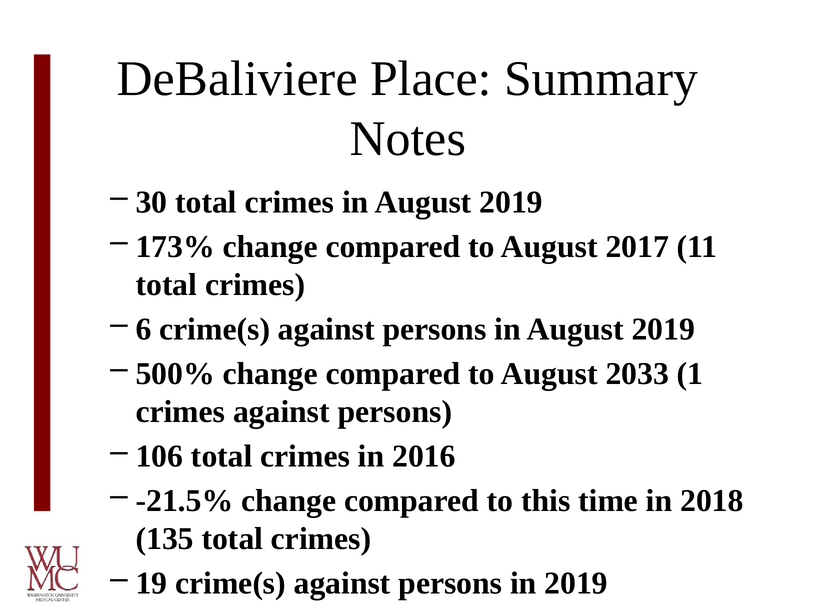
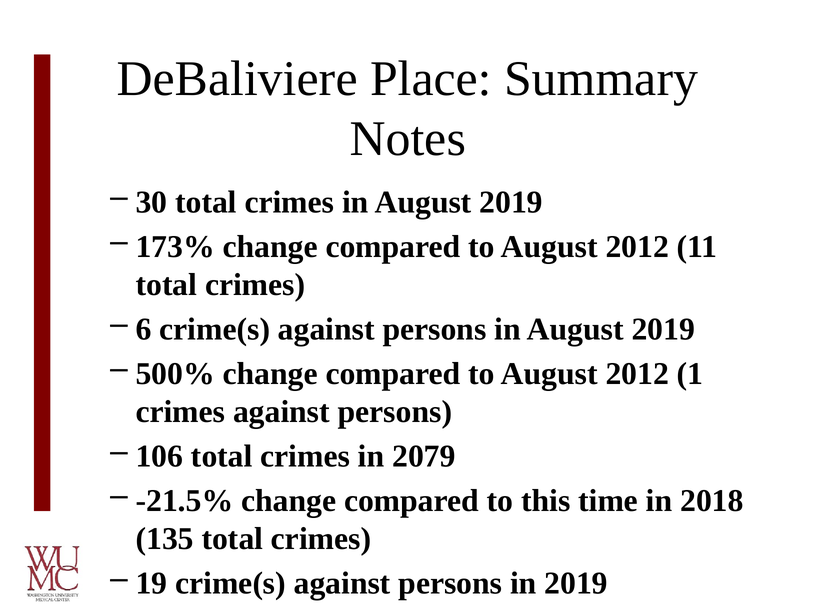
2017: 2017 -> 2012 (637, 247)
2033: 2033 -> 2012 (637, 374)
2016: 2016 -> 2079 (424, 456)
